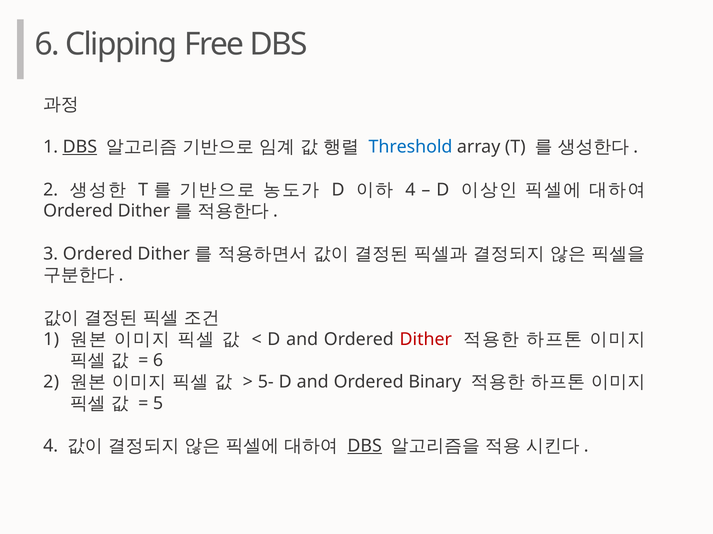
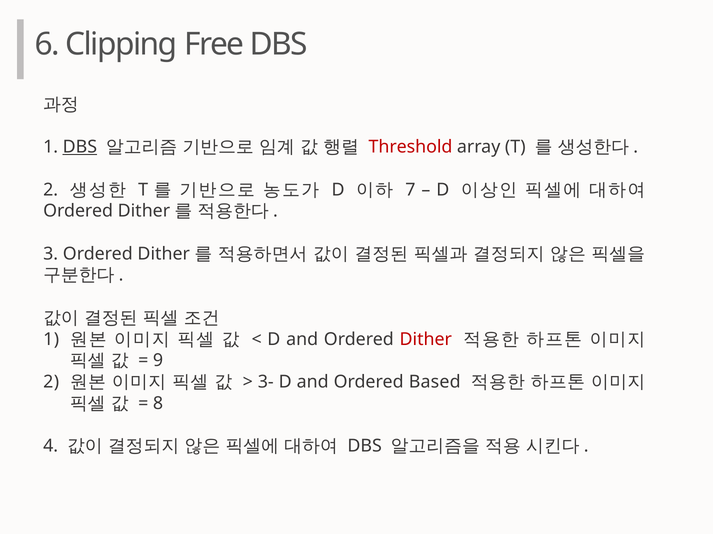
Threshold colour: blue -> red (410, 147)
4: 4 -> 7 (410, 190)
6: 6 -> 9 (158, 361)
5-: 5- -> 3- (266, 382)
Binary: Binary -> Based (435, 382)
5: 5 -> 8 (158, 404)
DBS underline: present -> none (365, 447)
